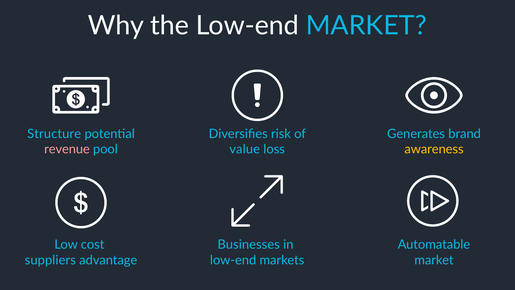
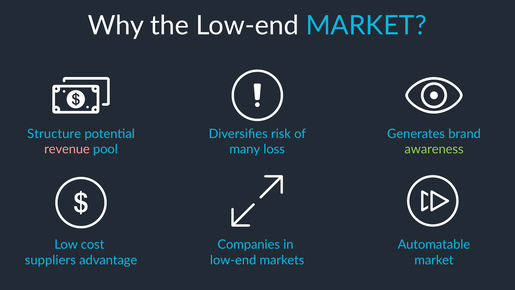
value: value -> many (245, 149)
awareness colour: yellow -> light green (434, 149)
Businesses: Businesses -> Companies (249, 244)
